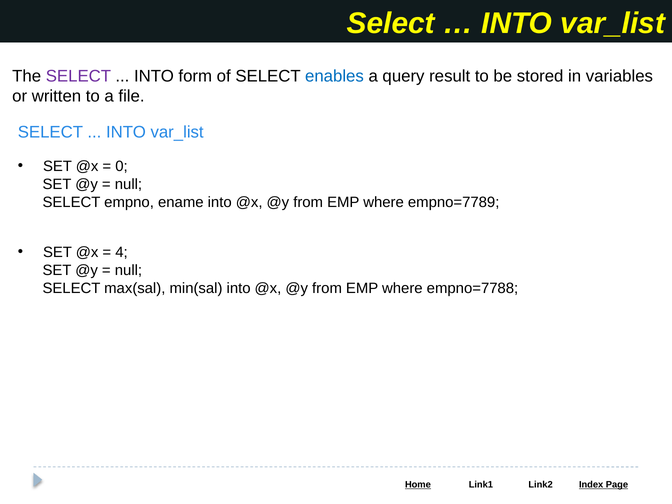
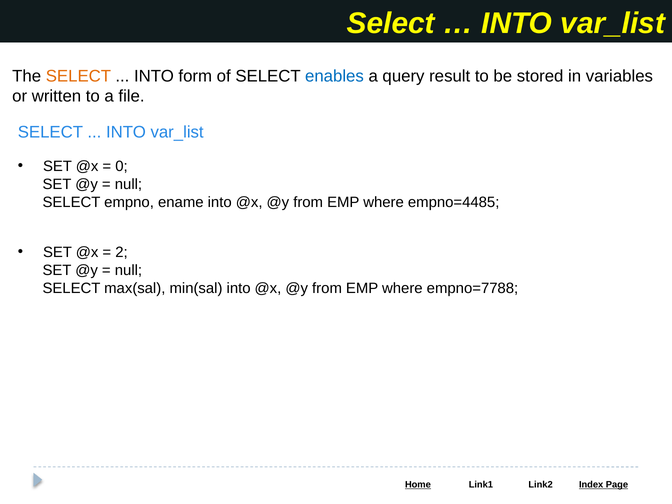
SELECT colour: purple -> orange (78, 76)
empno=7789: empno=7789 -> empno=4485 (454, 202)
4: 4 -> 2 (121, 252)
